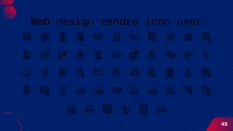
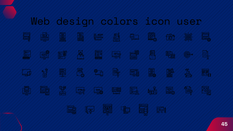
rendre: rendre -> colors (120, 21)
